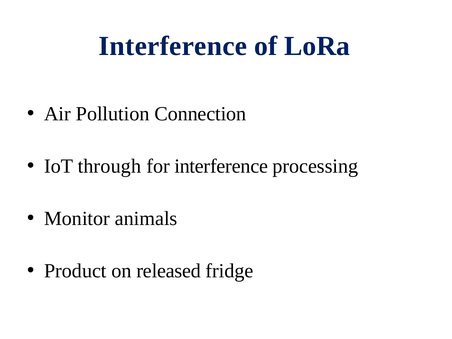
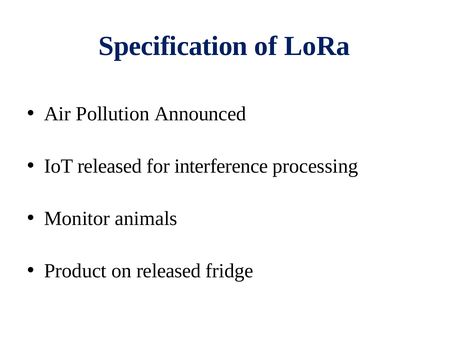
Interference: Interference -> Specification (173, 46)
Connection: Connection -> Announced (200, 114)
IoT through: through -> released (110, 166)
